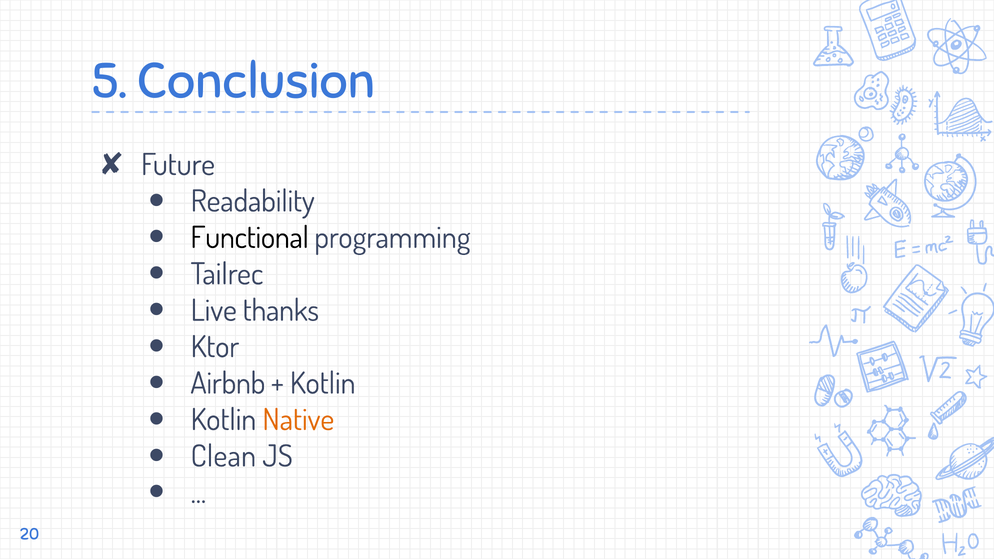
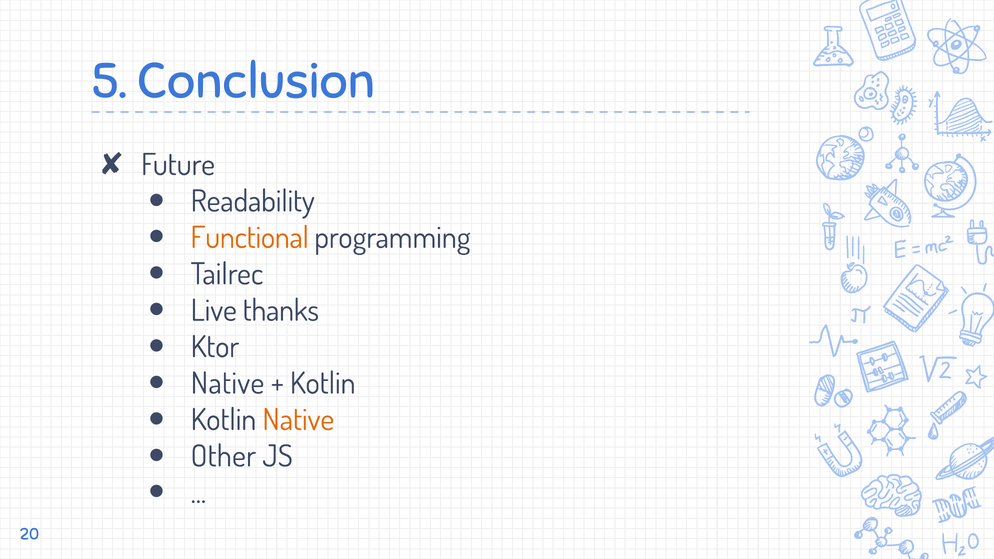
Functional colour: black -> orange (250, 238)
Airbnb: Airbnb -> Native (228, 384)
Clean: Clean -> Other (223, 457)
